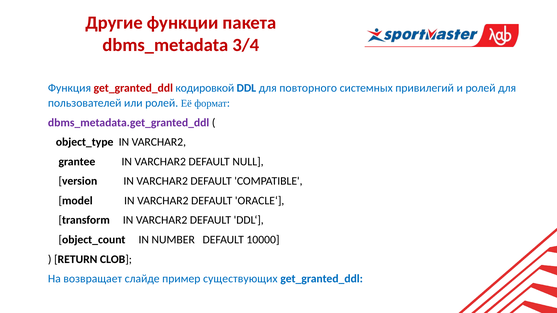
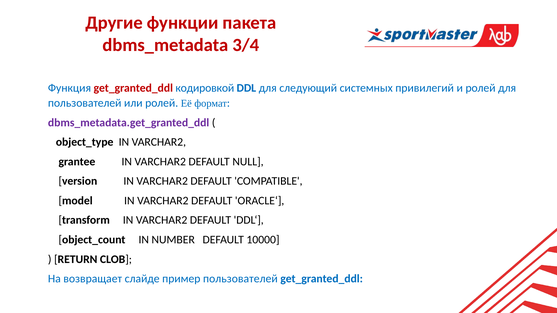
повторного: повторного -> следующий (308, 88)
пример существующих: существующих -> пользователей (240, 279)
